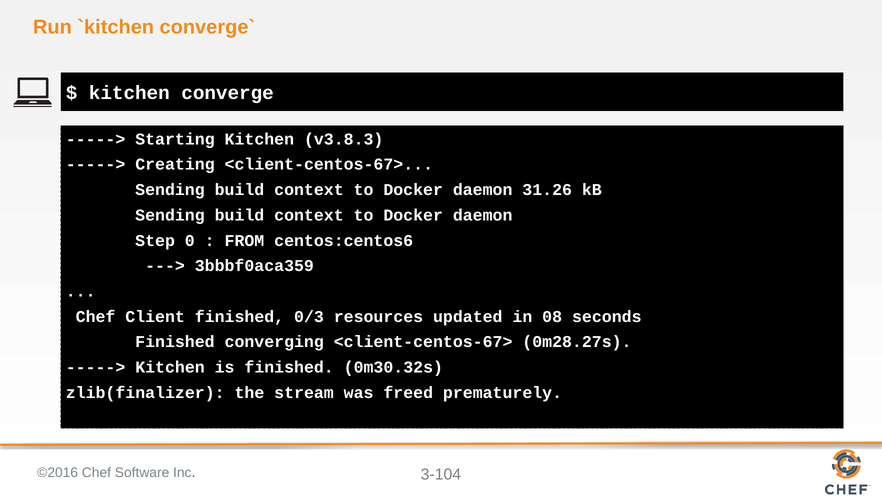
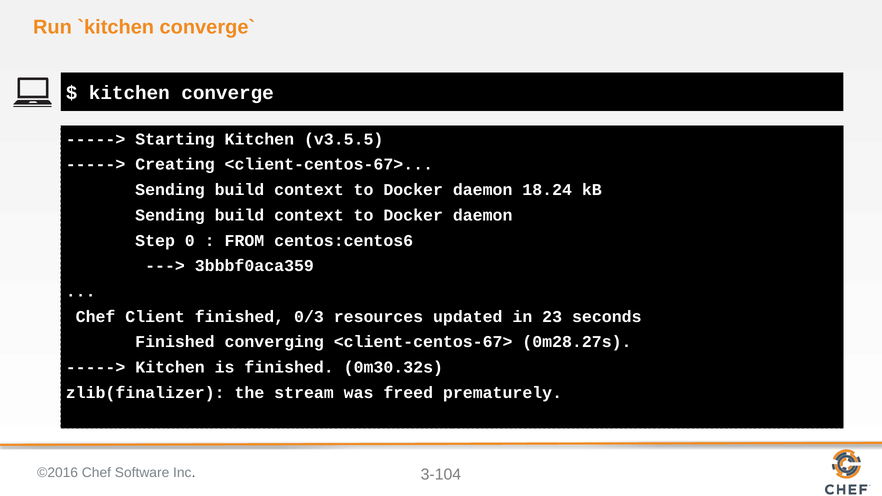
v3.8.3: v3.8.3 -> v3.5.5 (344, 139)
31.26: 31.26 -> 18.24 (547, 190)
08: 08 -> 23 (552, 317)
